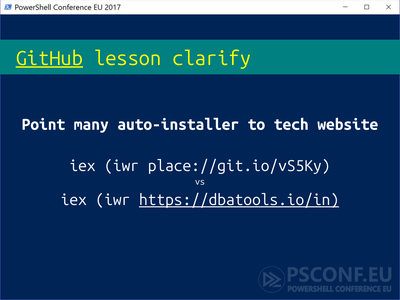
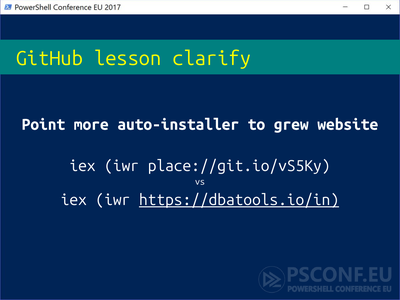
GitHub underline: present -> none (49, 58)
many: many -> more (91, 125)
tech: tech -> grew (291, 125)
